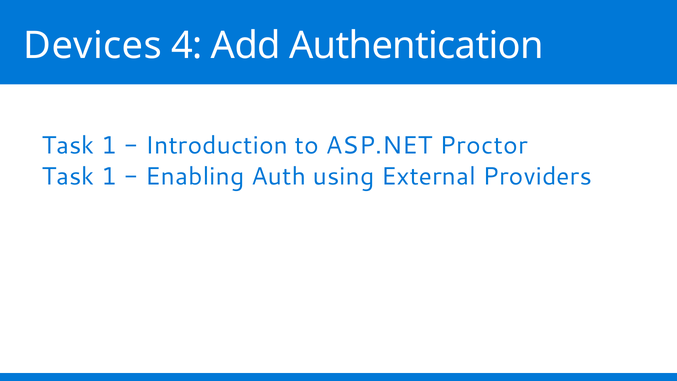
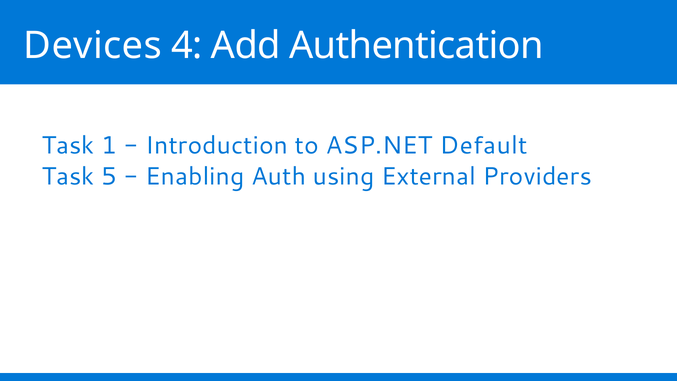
Proctor: Proctor -> Default (484, 145)
1: 1 -> 5 (109, 176)
